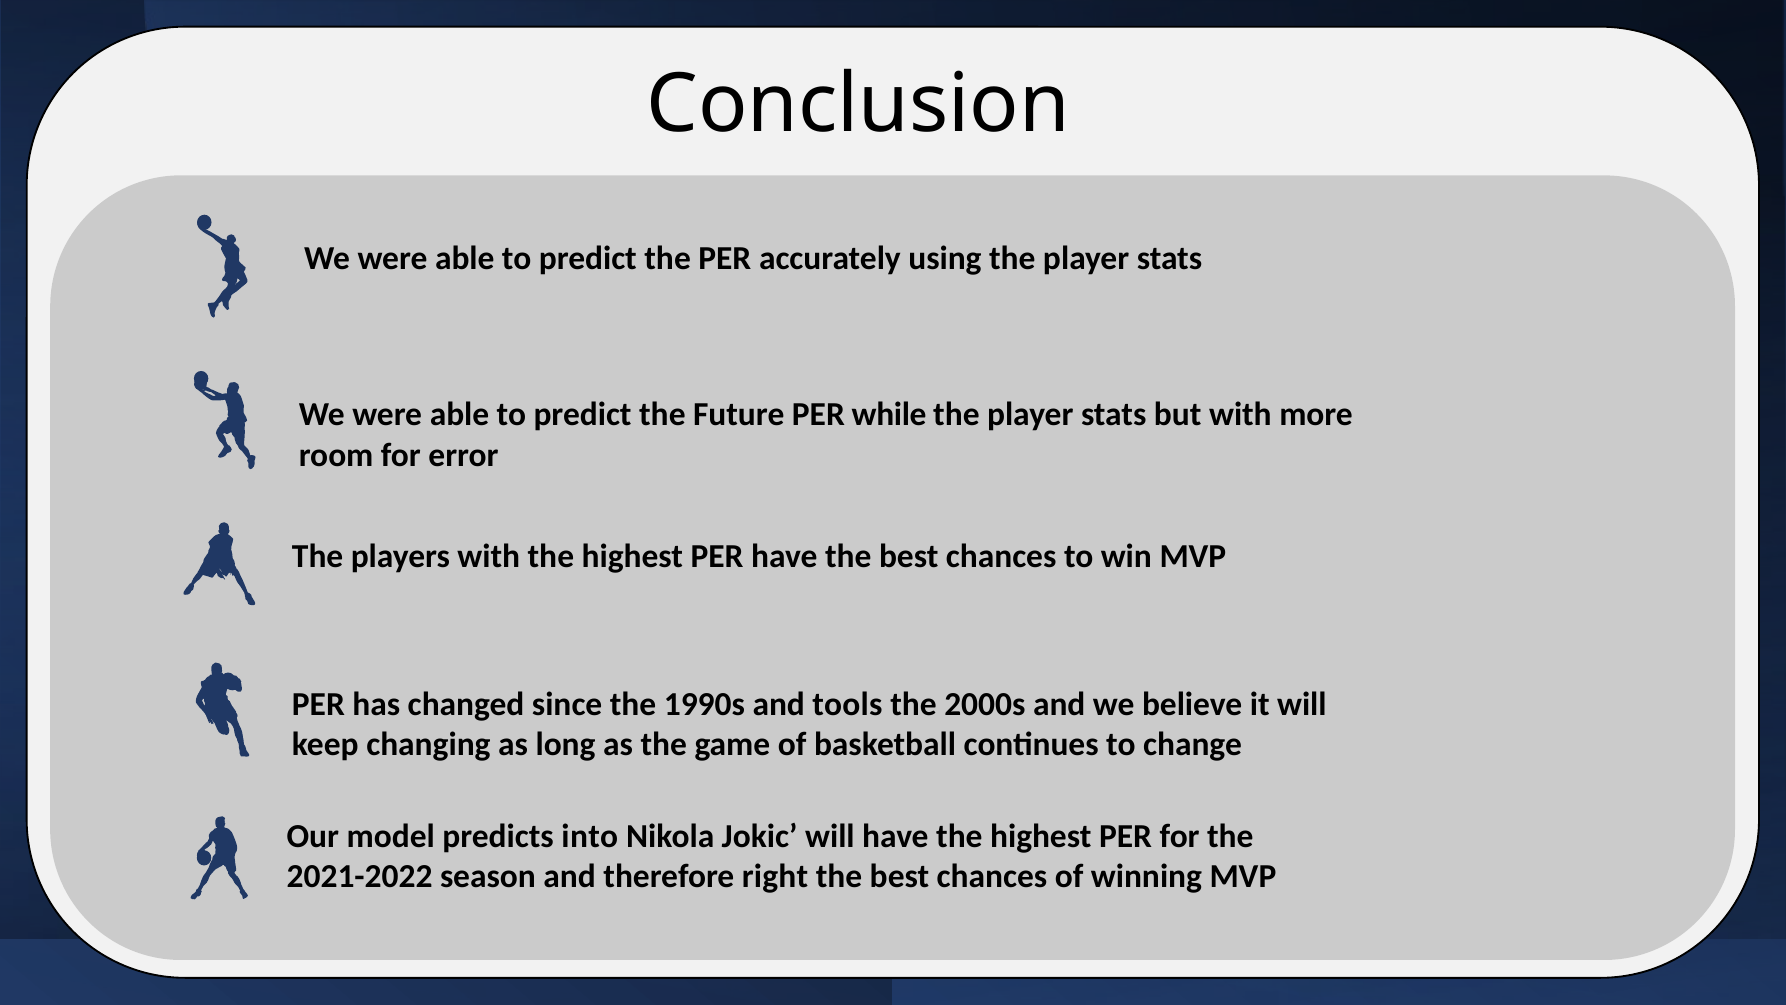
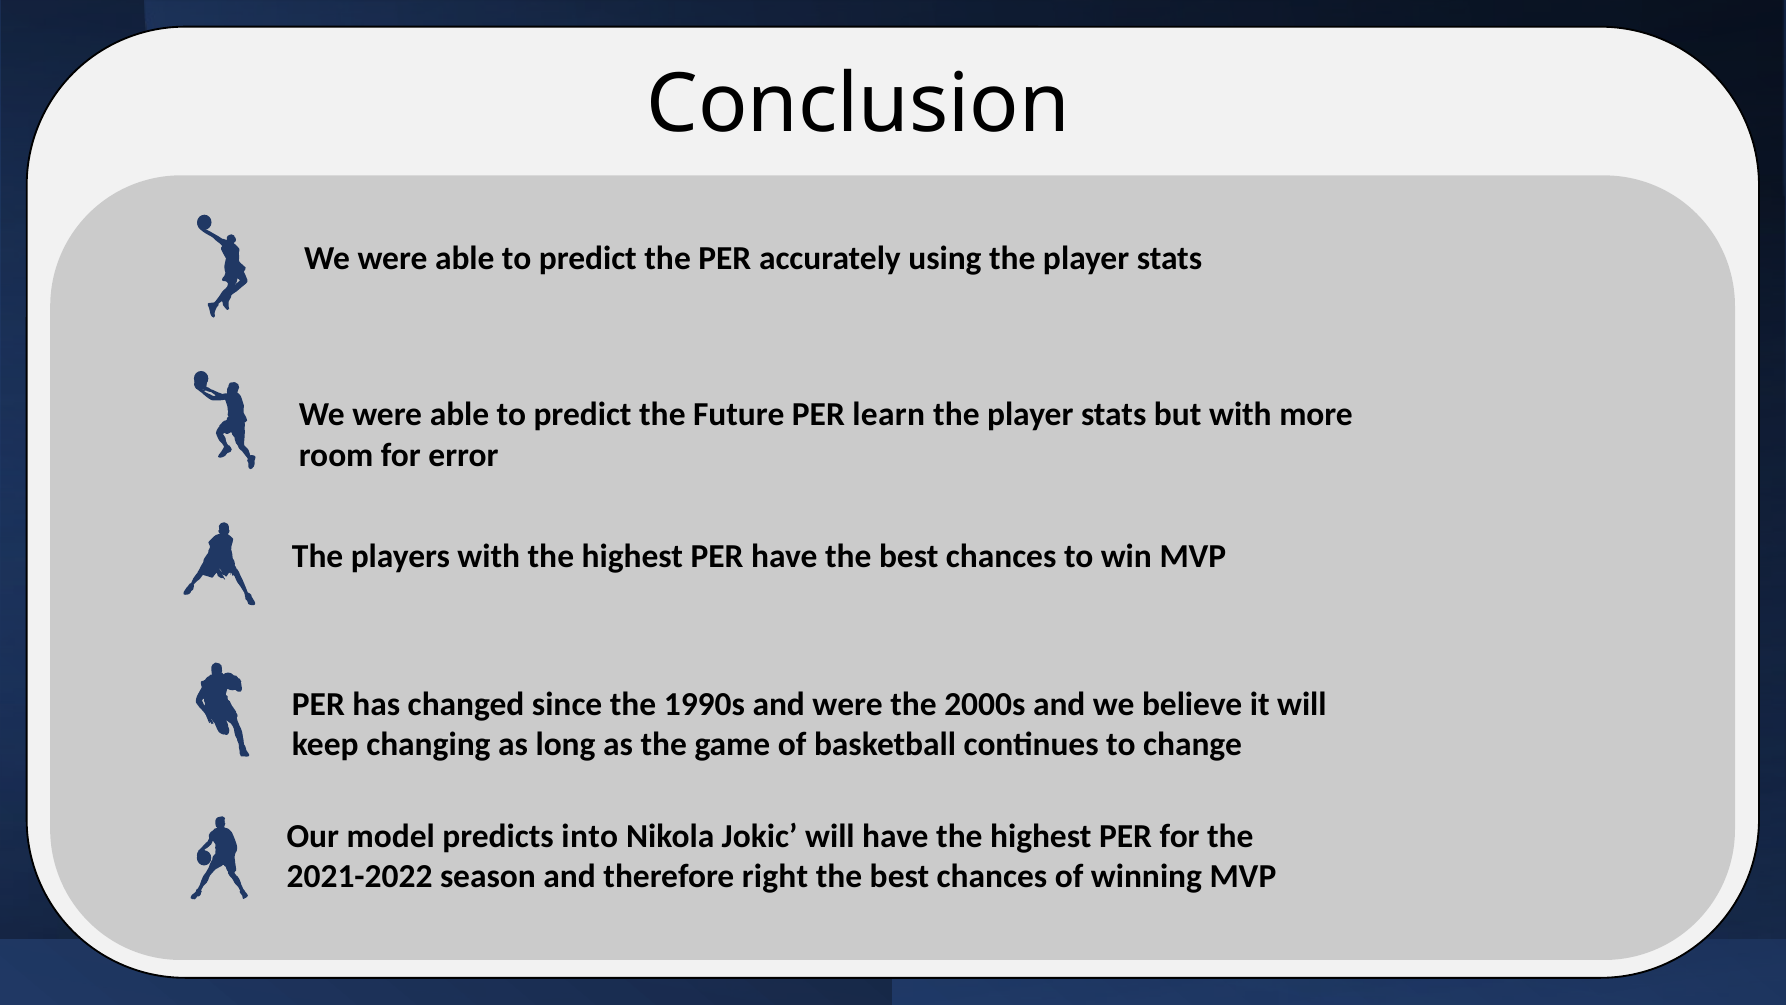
while: while -> learn (889, 415)
and tools: tools -> were (848, 704)
